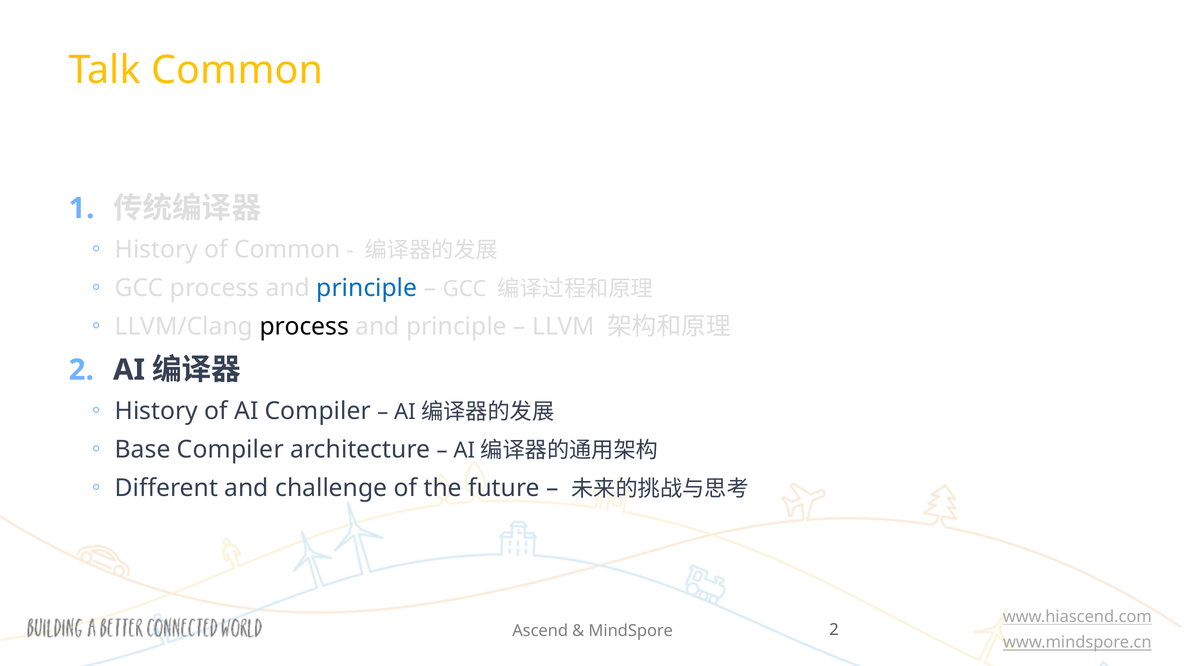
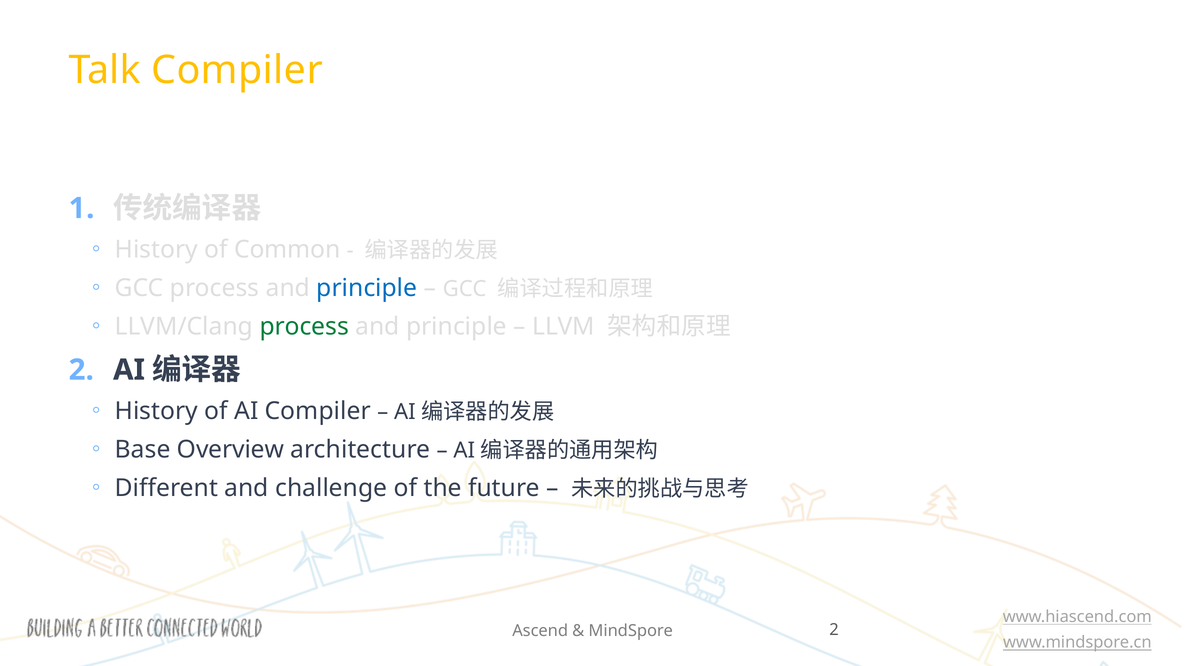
Talk Common: Common -> Compiler (237, 70)
process colour: black -> green (304, 327)
Base Compiler: Compiler -> Overview (230, 450)
